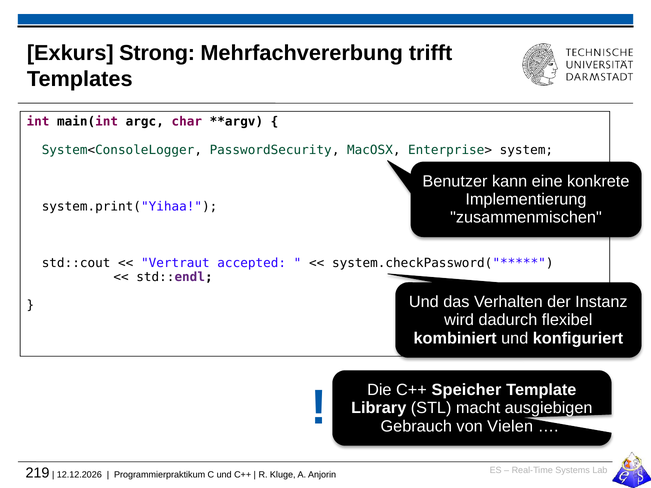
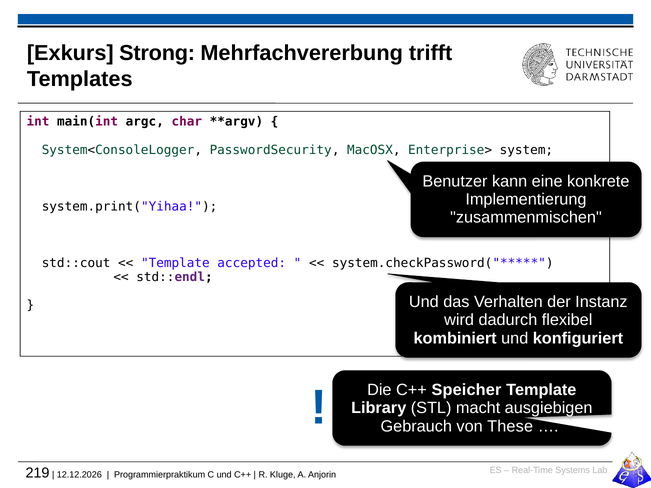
Vertraut: Vertraut -> Template (175, 263)
Vielen: Vielen -> These (510, 426)
